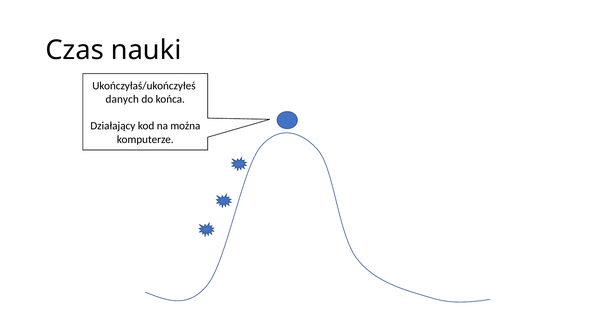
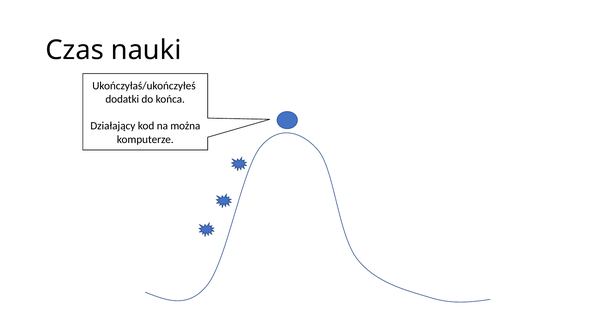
danych: danych -> dodatki (122, 99)
